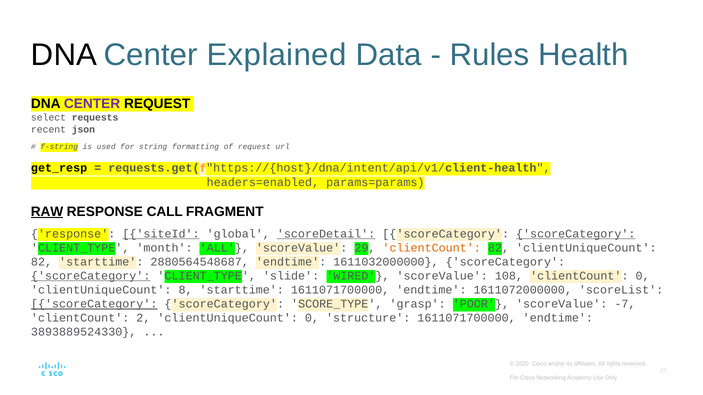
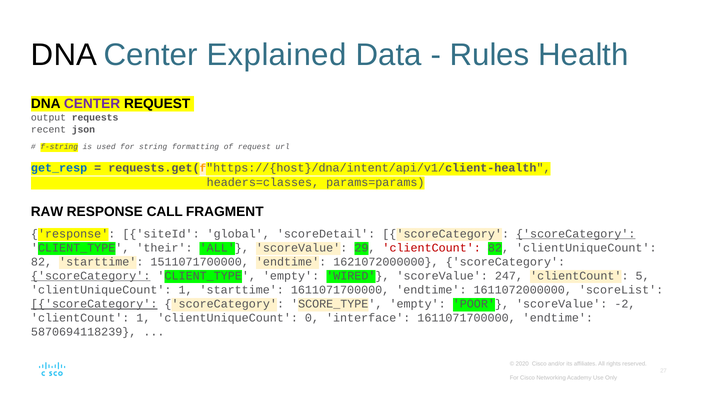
select: select -> output (49, 118)
get_resp colour: black -> blue (59, 168)
headers=enabled: headers=enabled -> headers=classes (263, 182)
RAW underline: present -> none (47, 212)
siteId underline: present -> none (161, 234)
scoreDetail underline: present -> none (326, 234)
month: month -> their (165, 248)
clientCount colour: orange -> red (432, 248)
2880564548687: 2880564548687 -> 1511071700000 (200, 262)
1611032000000: 1611032000000 -> 1621072000000 (386, 262)
CLIENT_TYPE slide: slide -> empty (291, 276)
108: 108 -> 247 (509, 276)
clientCount 0: 0 -> 5 (643, 276)
clientUniqueCount 8: 8 -> 1 (186, 290)
SCORE_TYPE grasp: grasp -> empty (418, 304)
-7: -7 -> -2 (625, 304)
clientCount 2: 2 -> 1 (143, 318)
structure: structure -> interface (368, 318)
3893889524330: 3893889524330 -> 5870694118239 (84, 332)
